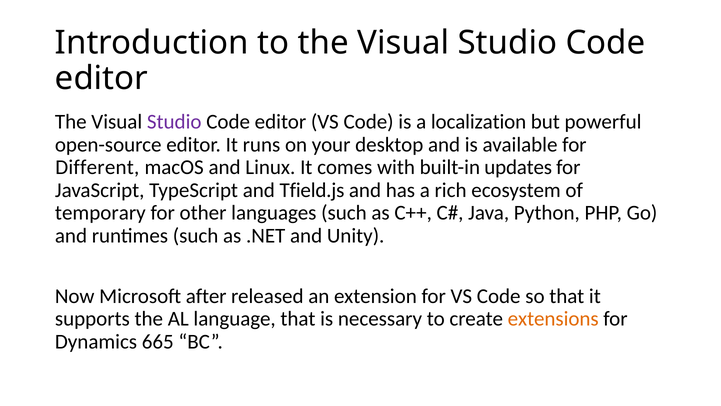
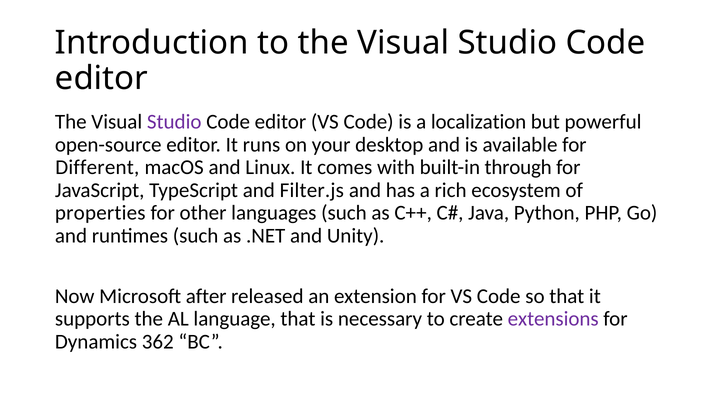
updates: updates -> through (518, 167)
Tfield.js: Tfield.js -> Filter.js (312, 190)
temporary: temporary -> properties (100, 213)
extensions colour: orange -> purple (553, 319)
665: 665 -> 362 (158, 341)
